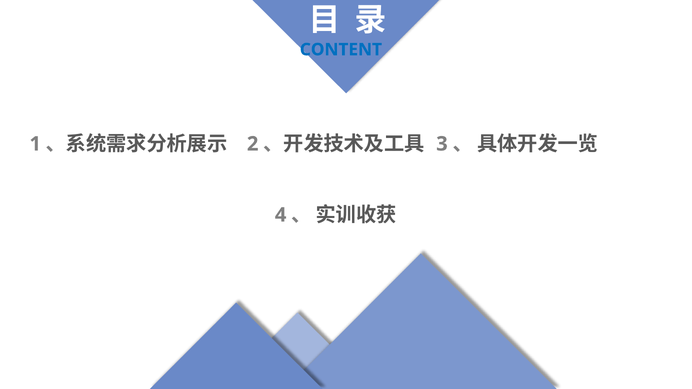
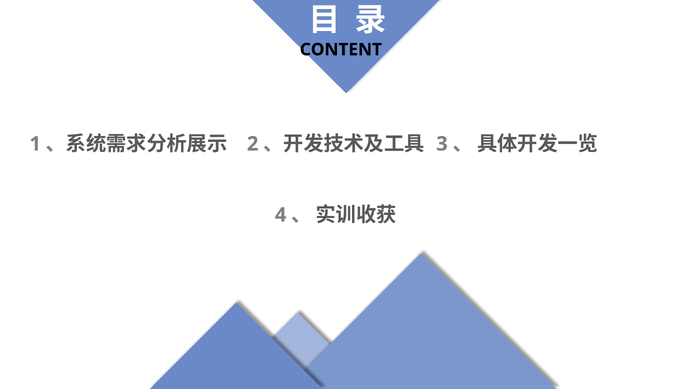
CONTENT colour: blue -> black (341, 50)
